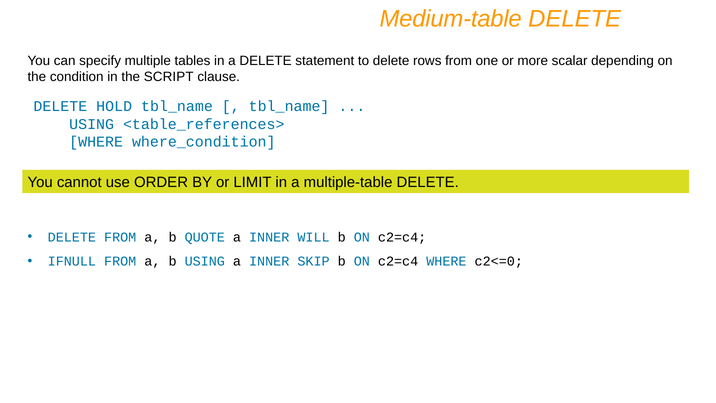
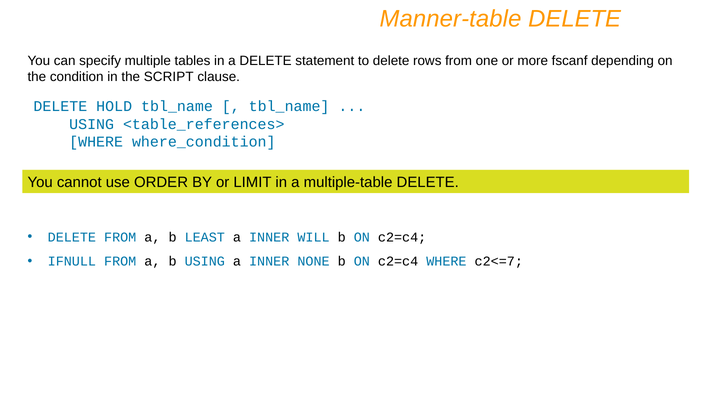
Medium-table: Medium-table -> Manner-table (450, 19)
scalar: scalar -> fscanf (570, 61)
QUOTE: QUOTE -> LEAST (205, 237)
SKIP: SKIP -> NONE (314, 261)
c2<=0: c2<=0 -> c2<=7 (499, 261)
